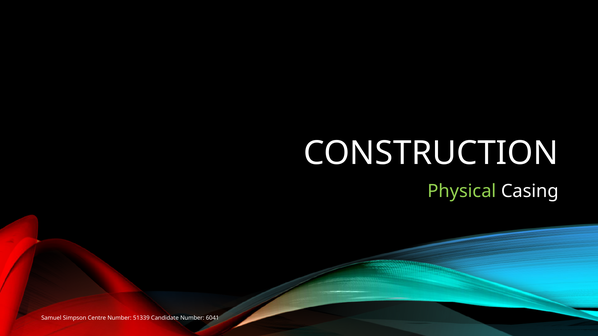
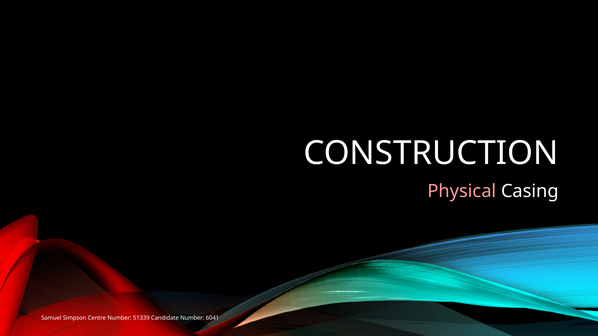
Physical colour: light green -> pink (462, 191)
